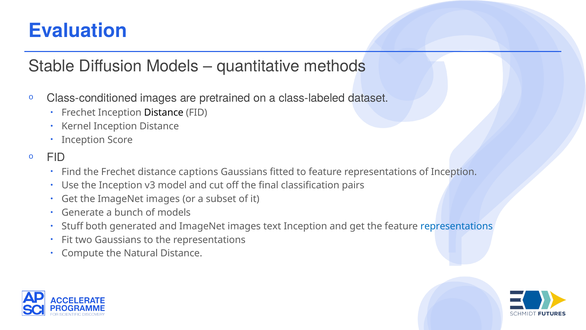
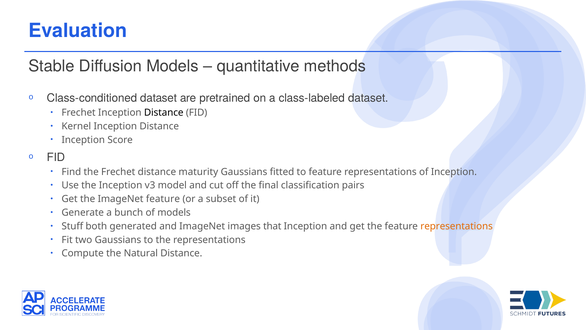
Class-conditioned images: images -> dataset (159, 98)
captions: captions -> maturity (198, 172)
the ImageNet images: images -> feature (163, 199)
text: text -> that (272, 226)
representations colour: blue -> orange (457, 226)
